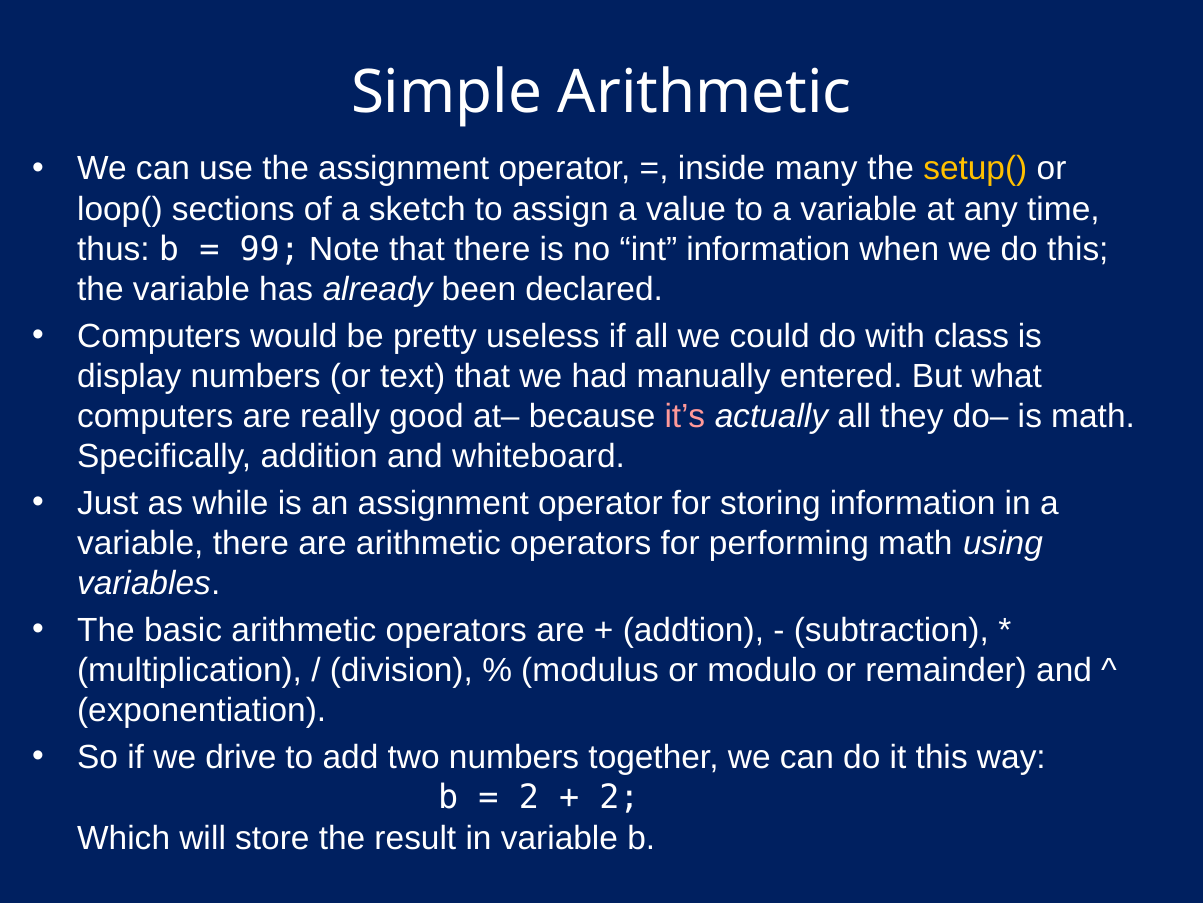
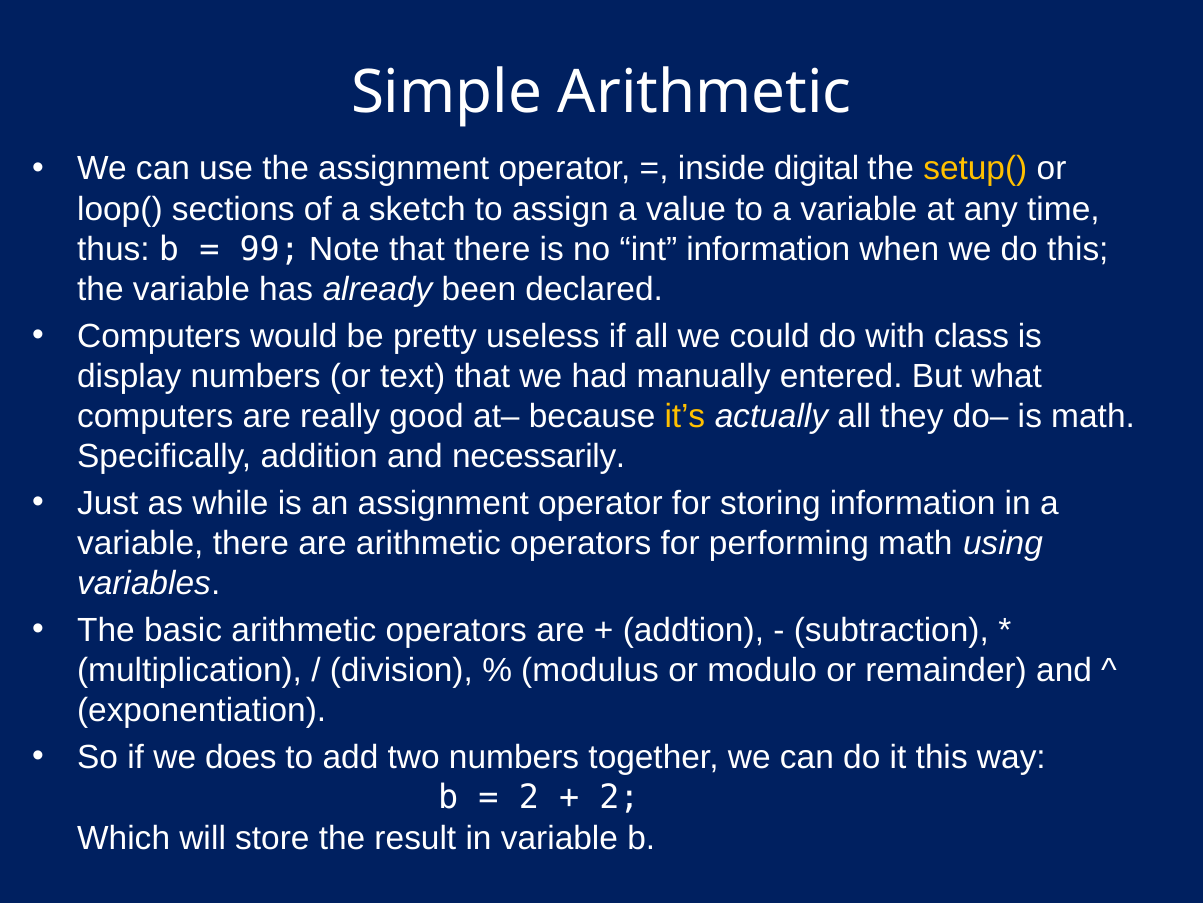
many: many -> digital (817, 169)
it’s colour: pink -> yellow (685, 416)
whiteboard: whiteboard -> necessarily (539, 456)
drive: drive -> does (241, 757)
